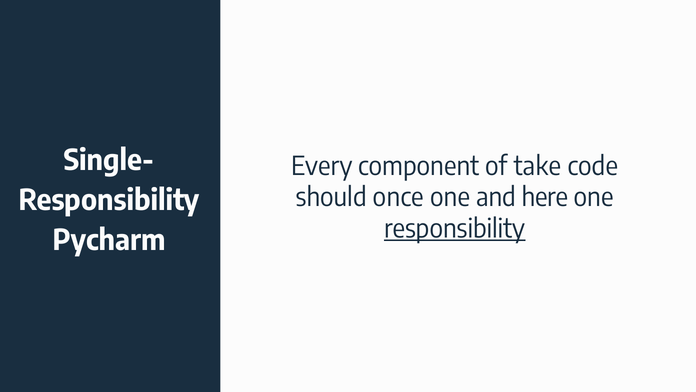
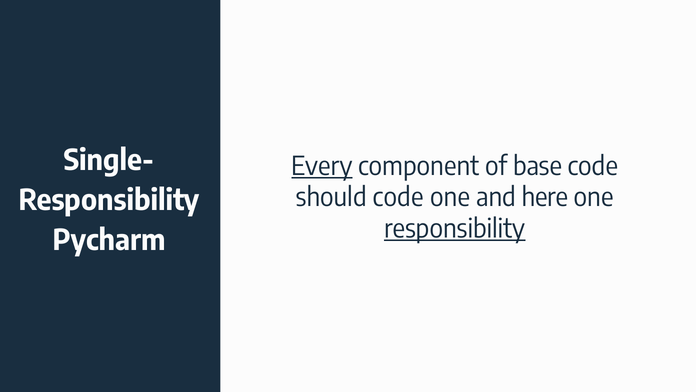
Every underline: none -> present (322, 166)
take: take -> base (538, 166)
should once: once -> code (398, 198)
